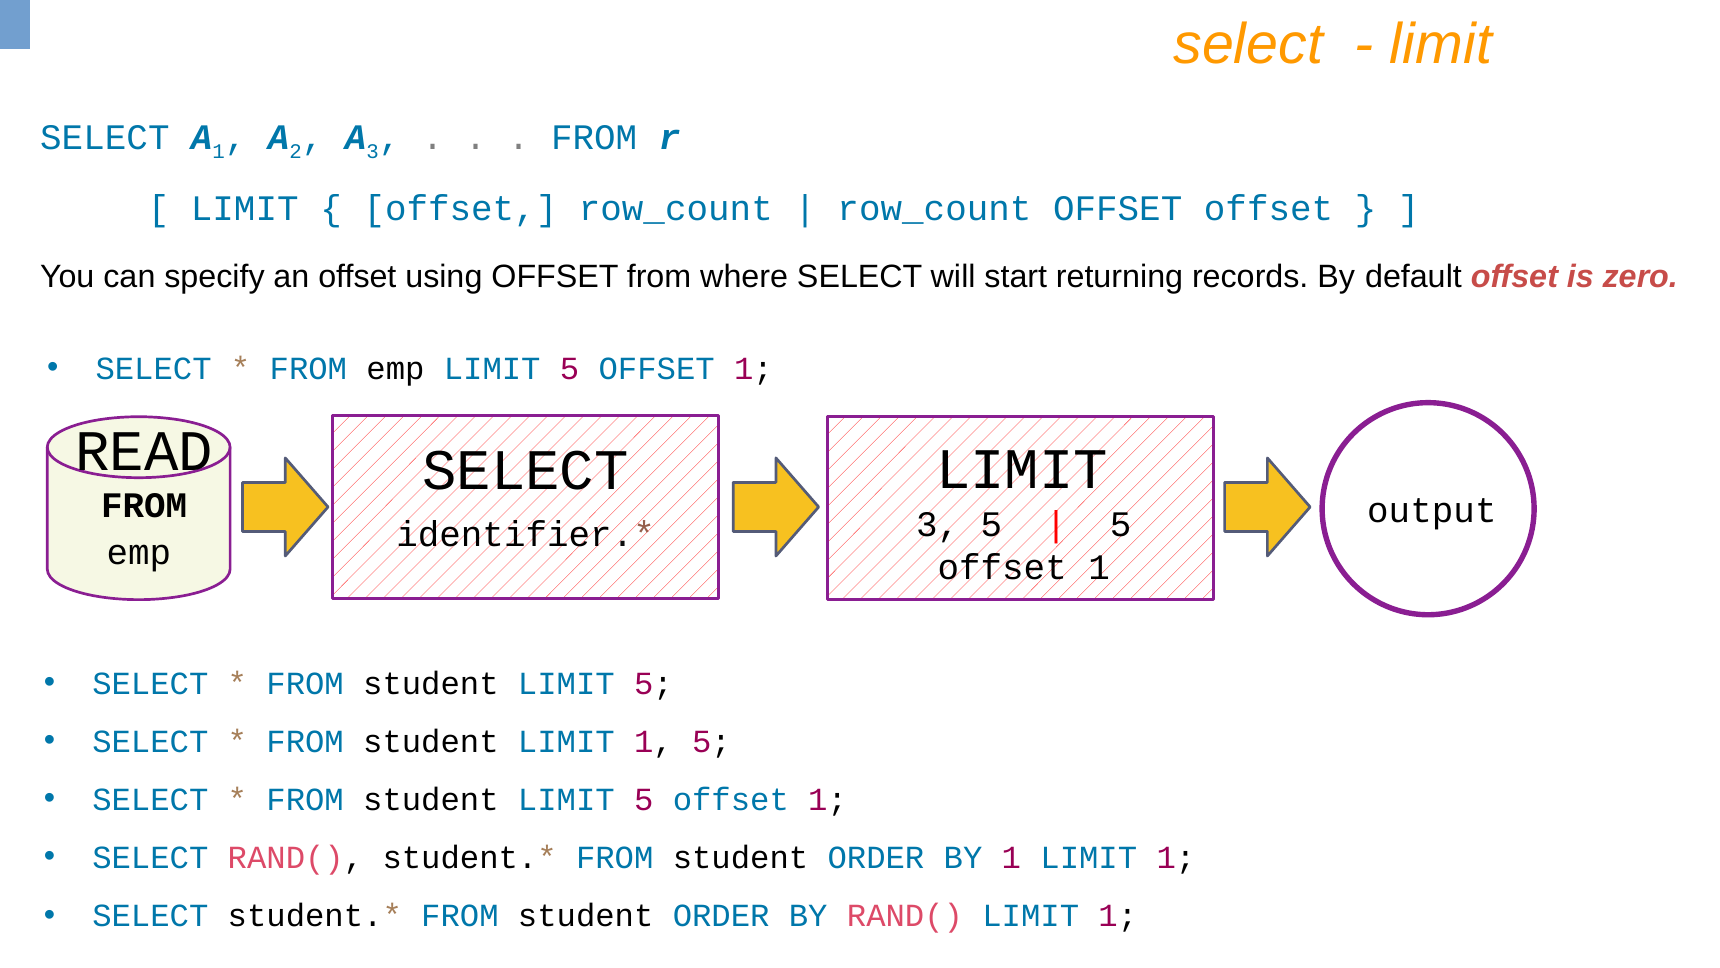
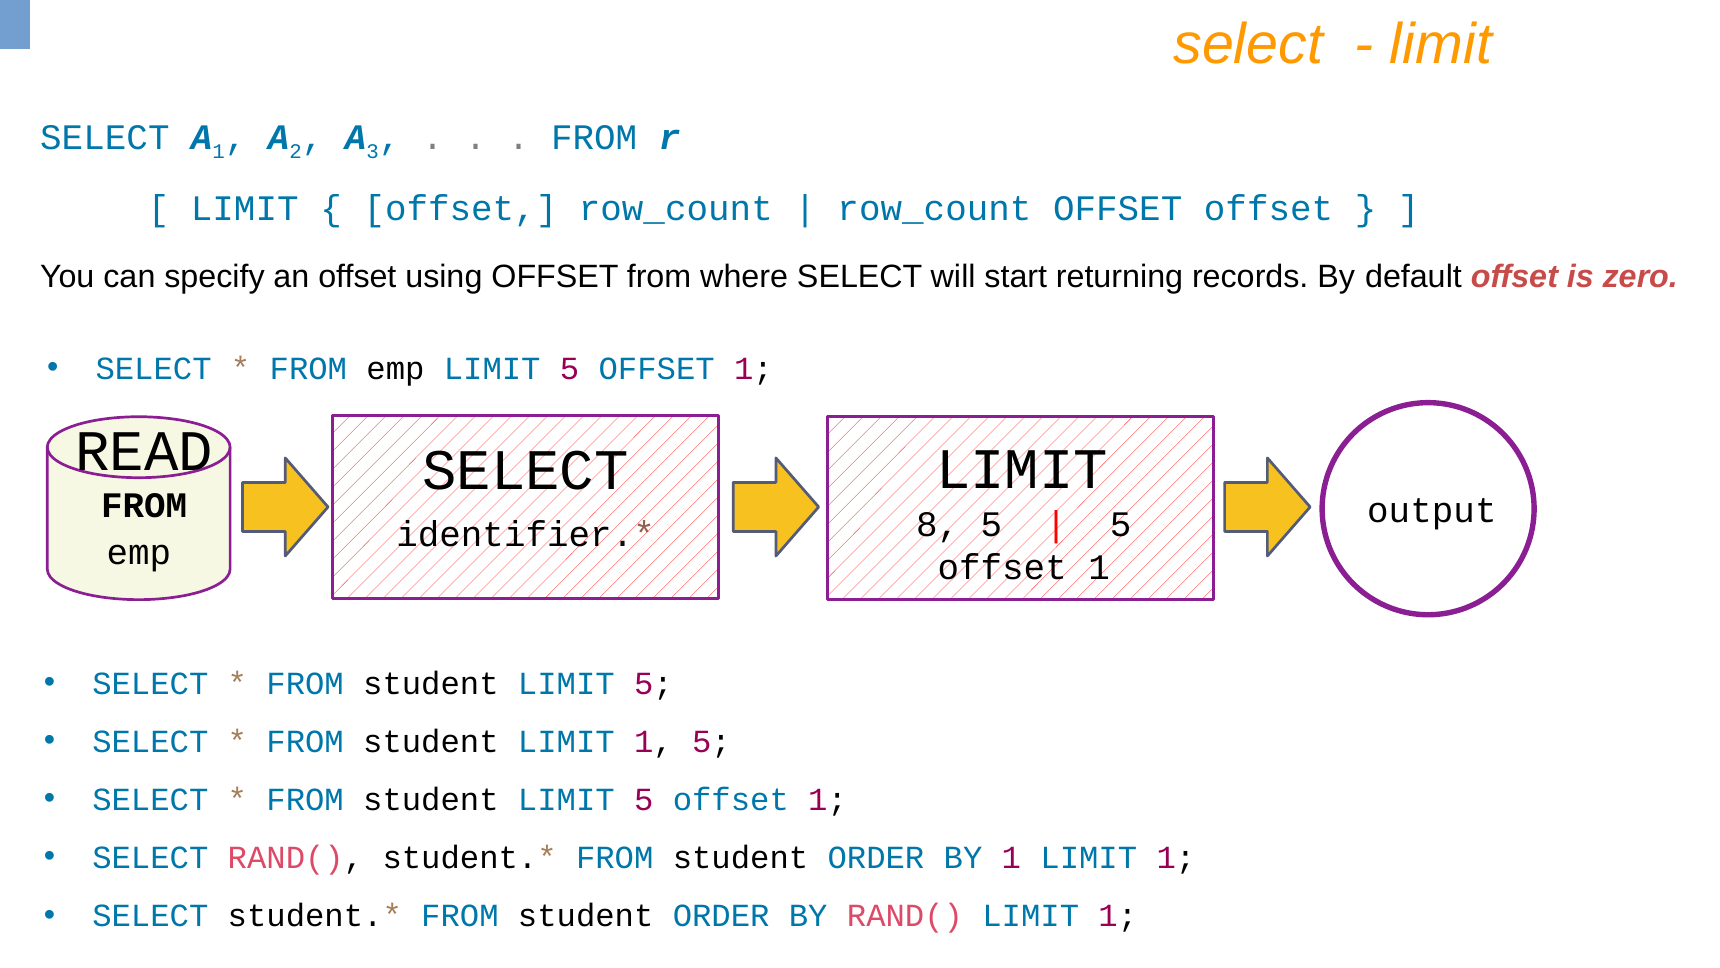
3: 3 -> 8 (938, 524)
